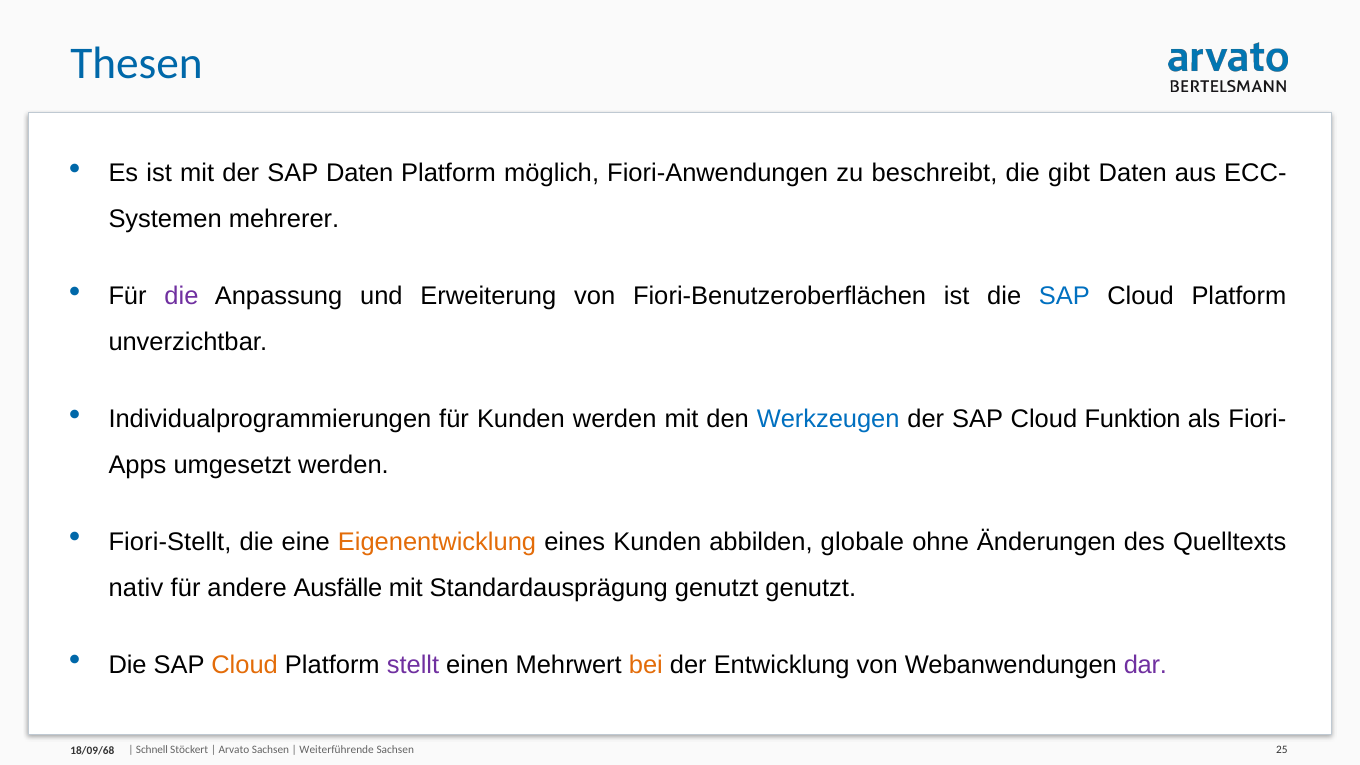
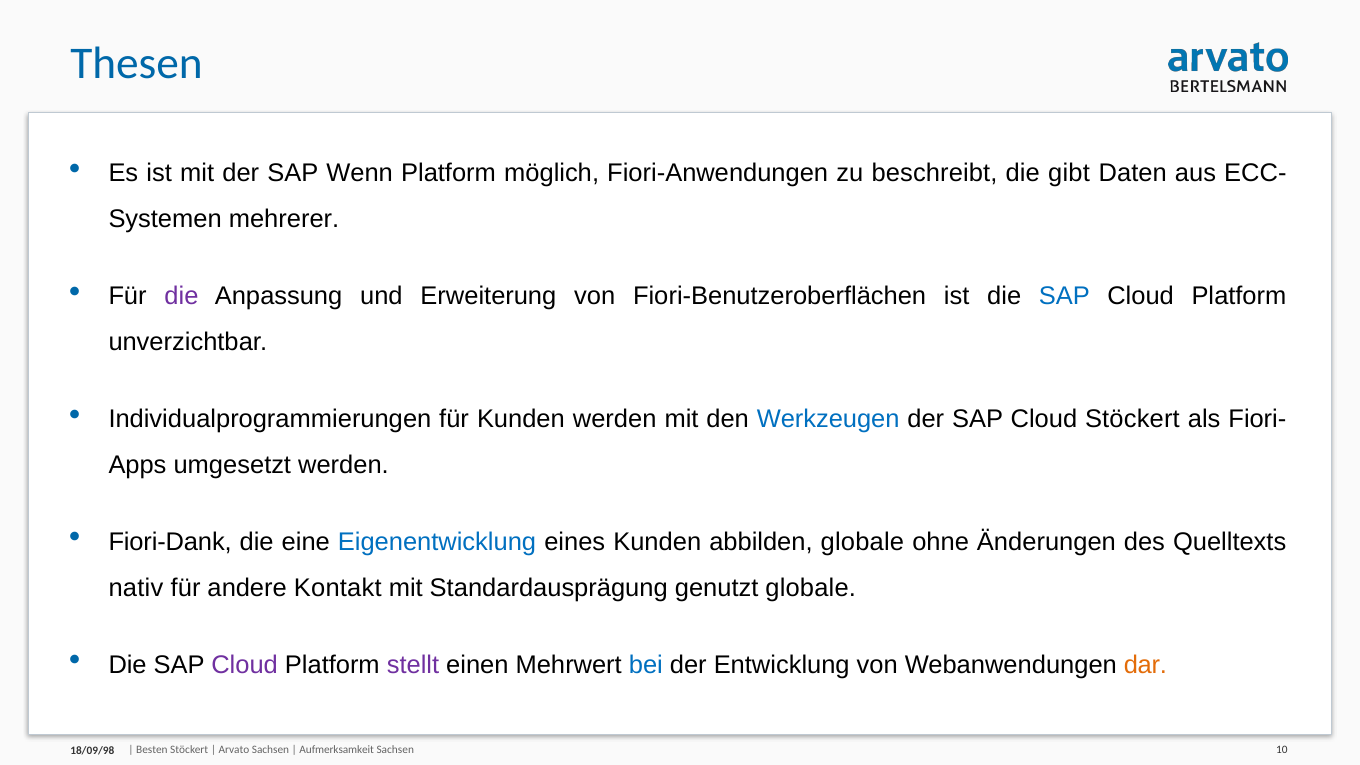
SAP Daten: Daten -> Wenn (360, 173)
Cloud Funktion: Funktion -> Stöckert (1132, 419)
Fiori-Stellt: Fiori-Stellt -> Fiori-Dank (170, 542)
Eigenentwicklung colour: orange -> blue (437, 542)
Ausfälle: Ausfälle -> Kontakt (338, 588)
genutzt genutzt: genutzt -> globale (811, 588)
Cloud colour: orange -> purple (245, 665)
bei colour: orange -> blue (646, 665)
dar colour: purple -> orange (1145, 665)
Schnell: Schnell -> Besten (152, 750)
Weiterführende: Weiterführende -> Aufmerksamkeit (337, 750)
25: 25 -> 10 (1282, 750)
18/09/68: 18/09/68 -> 18/09/98 (92, 750)
